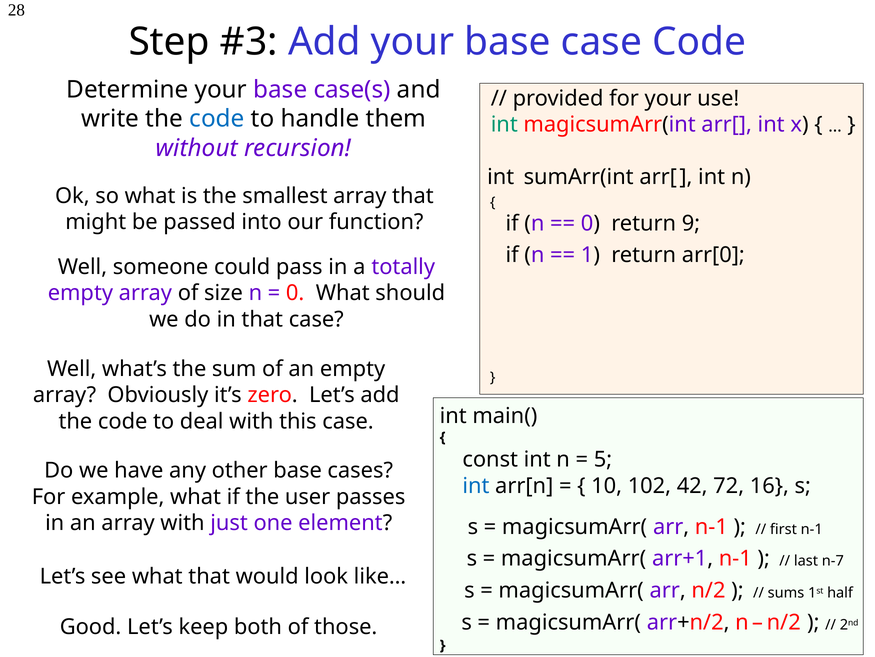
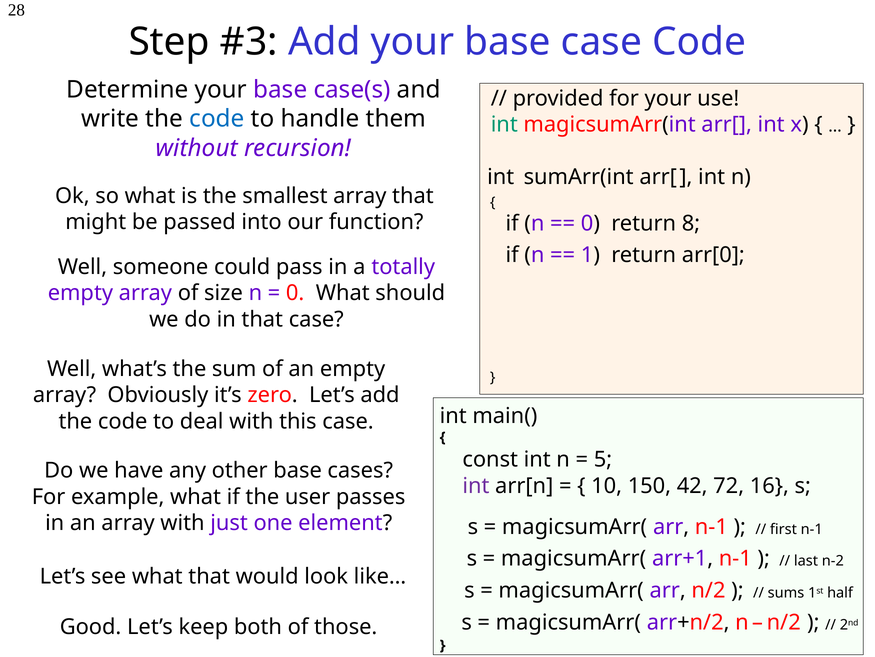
9: 9 -> 8 (691, 223)
int colour: blue -> purple (476, 485)
102: 102 -> 150 (649, 485)
n-7: n-7 -> n-2 (833, 560)
